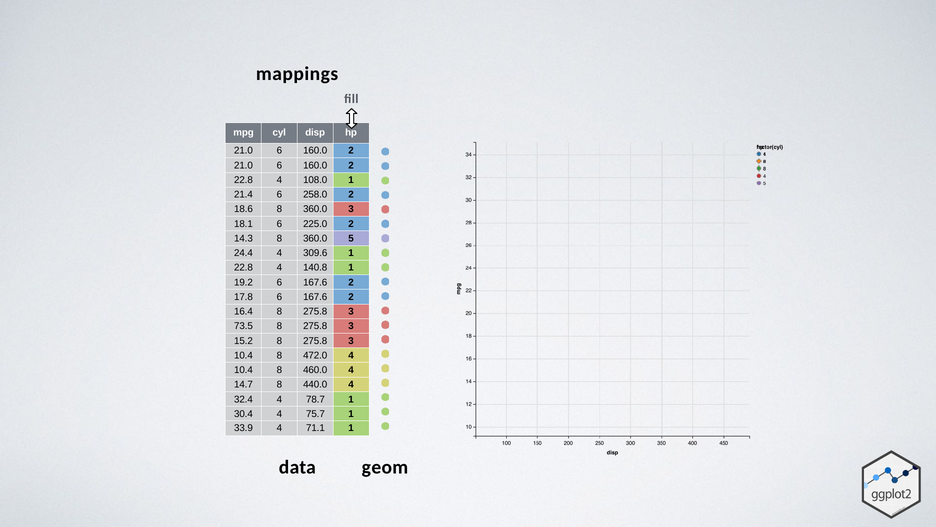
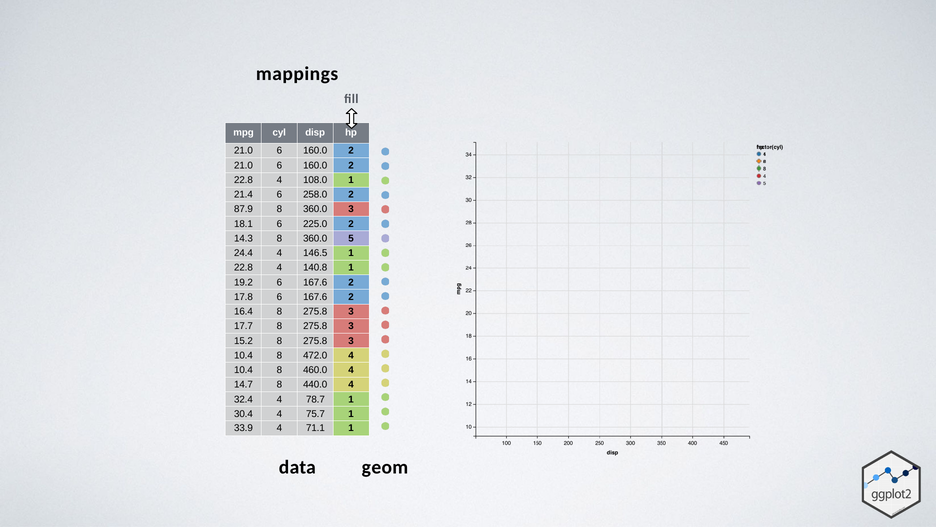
18.6: 18.6 -> 87.9 (243, 209)
309.6: 309.6 -> 146.5 (315, 253)
73.5: 73.5 -> 17.7 (243, 326)
